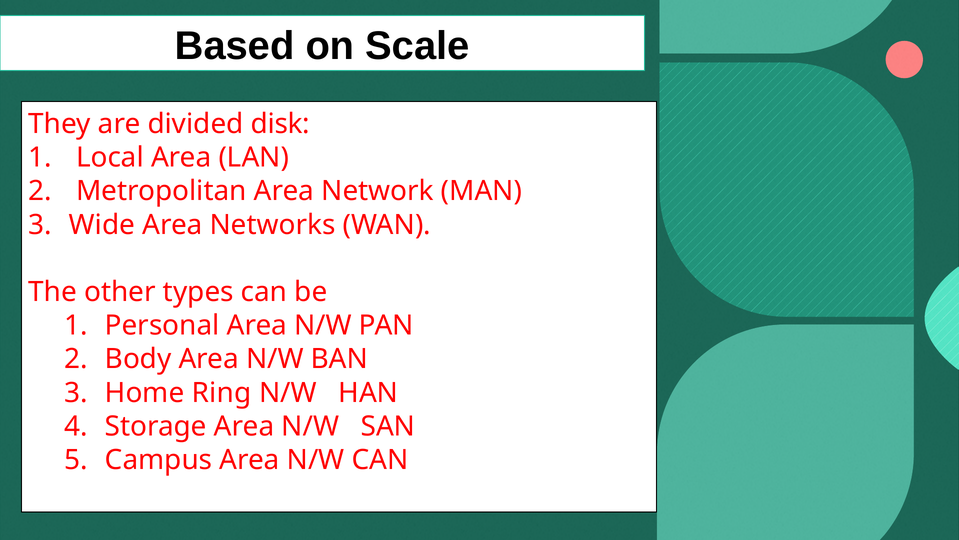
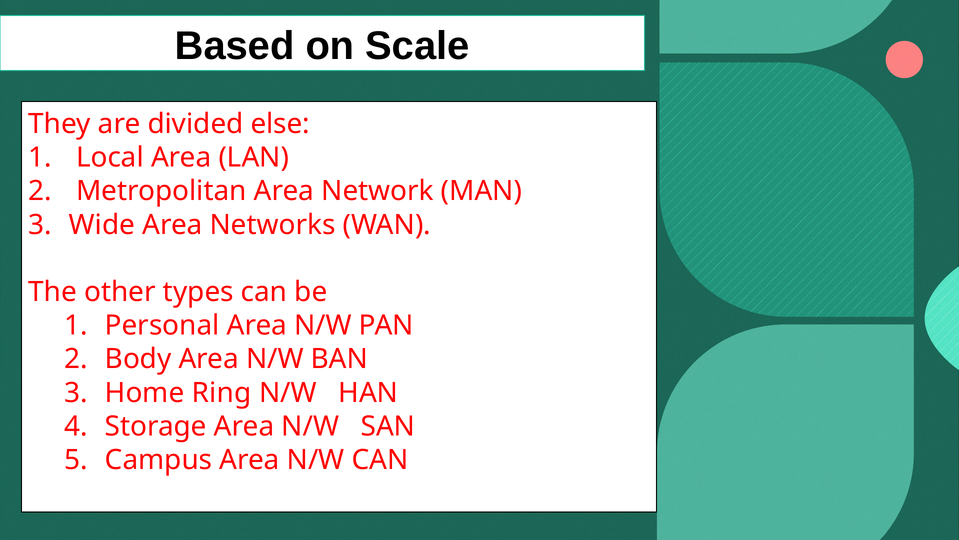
disk: disk -> else (280, 124)
